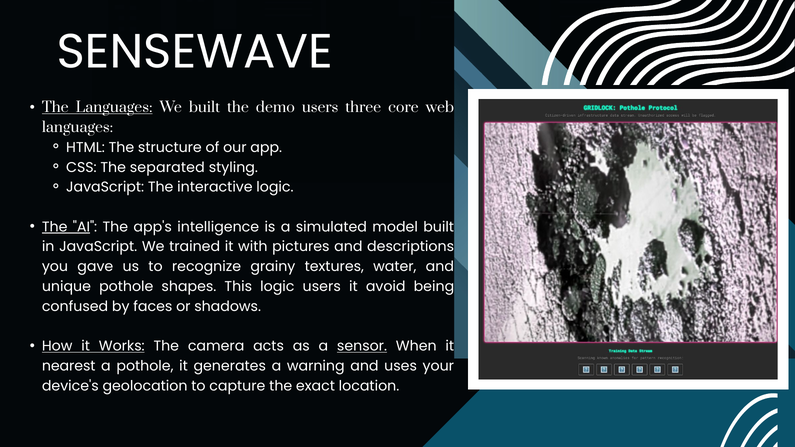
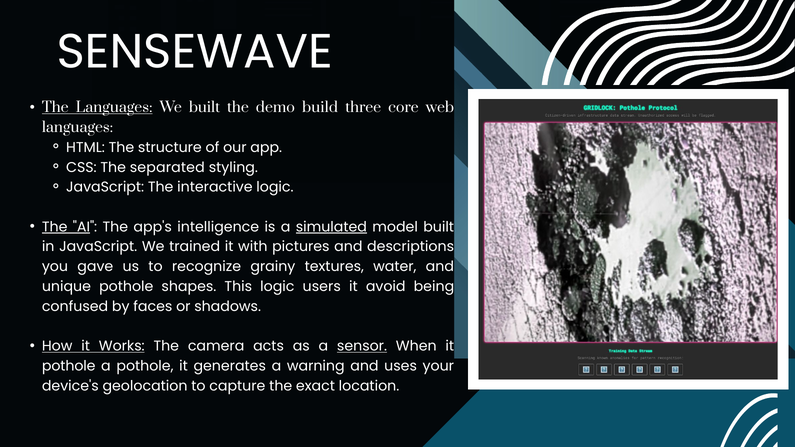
demo users: users -> build (320, 108)
simulated underline: none -> present (331, 227)
nearest: nearest -> pothole (69, 366)
